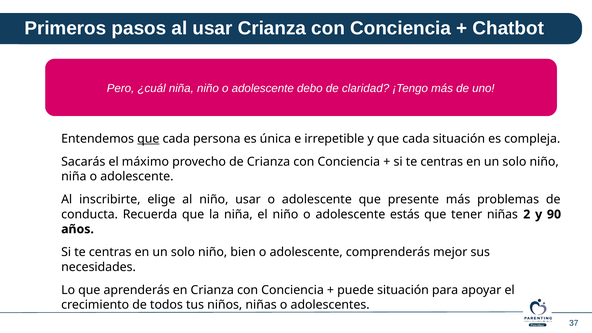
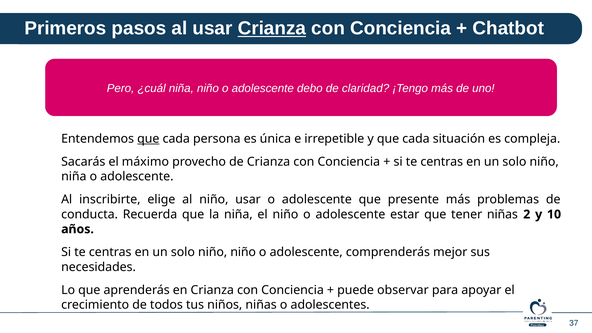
Crianza underline: none -> present (272, 28)
estás: estás -> estar (405, 214)
90: 90 -> 10 (554, 214)
niño bien: bien -> niño (243, 252)
puede situación: situación -> observar (403, 290)
